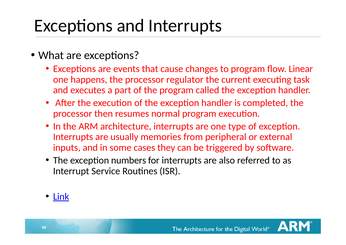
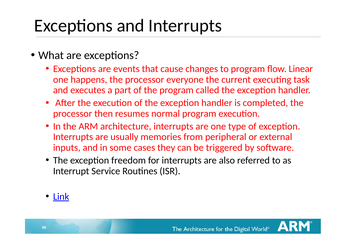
regulator: regulator -> everyone (185, 79)
numbers: numbers -> freedom (129, 160)
